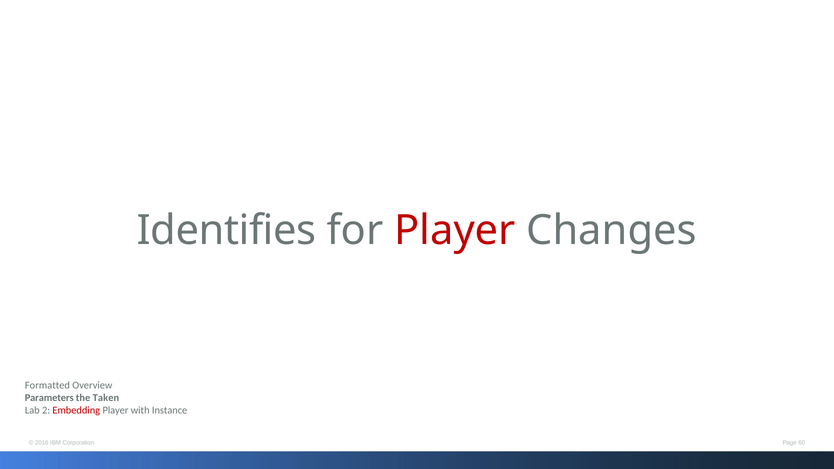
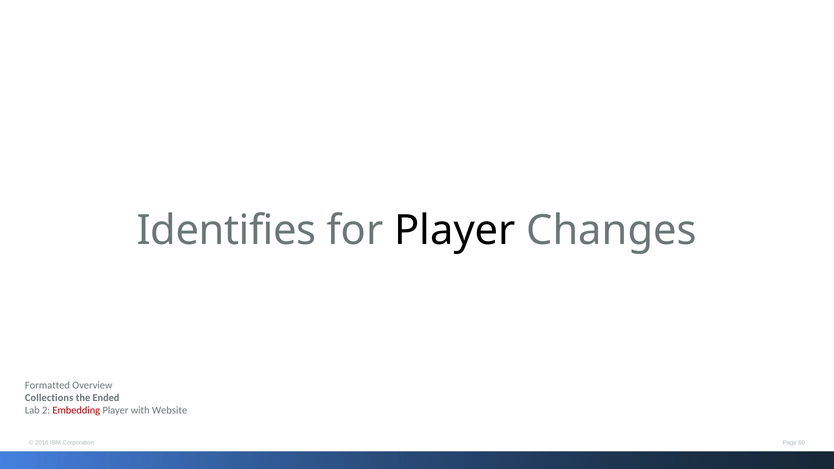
Player colour: red -> black (455, 231)
Parameters: Parameters -> Collections (49, 398)
Taken: Taken -> Ended (106, 398)
Instance: Instance -> Website (170, 410)
